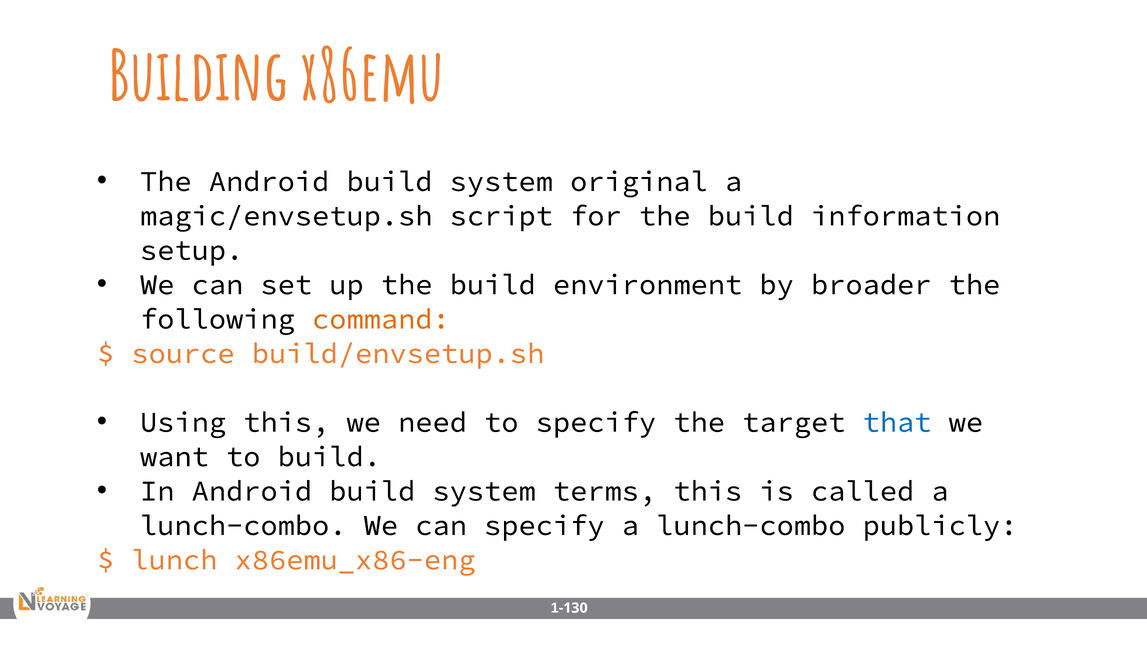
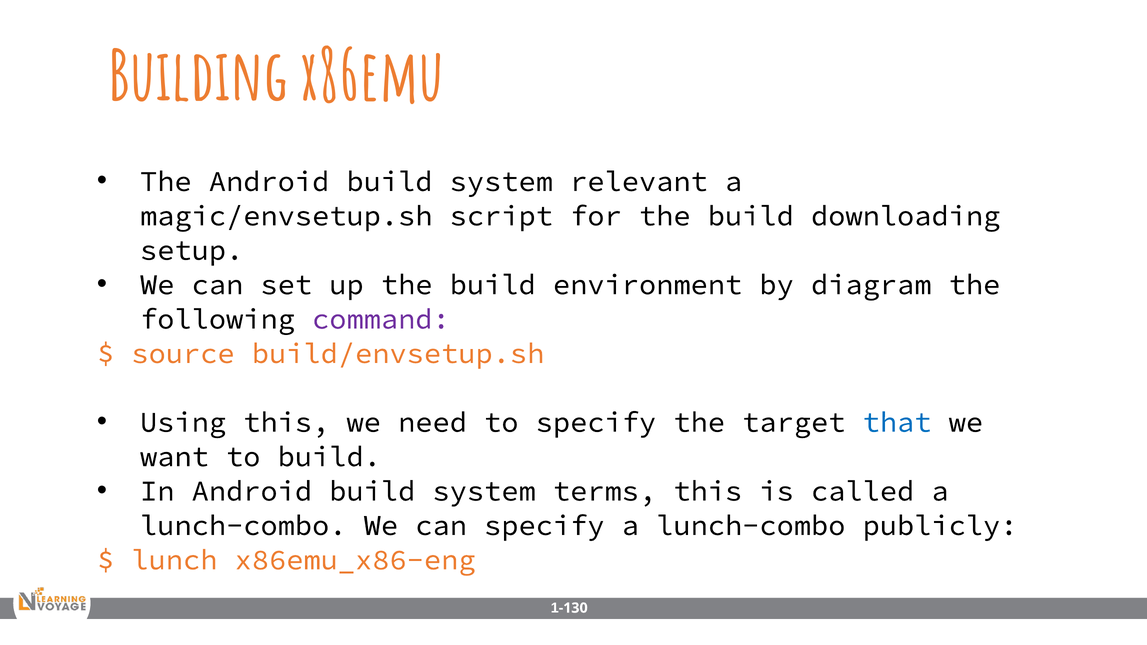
original: original -> relevant (639, 182)
information: information -> downloading (906, 216)
broader: broader -> diagram (871, 285)
command colour: orange -> purple (381, 319)
